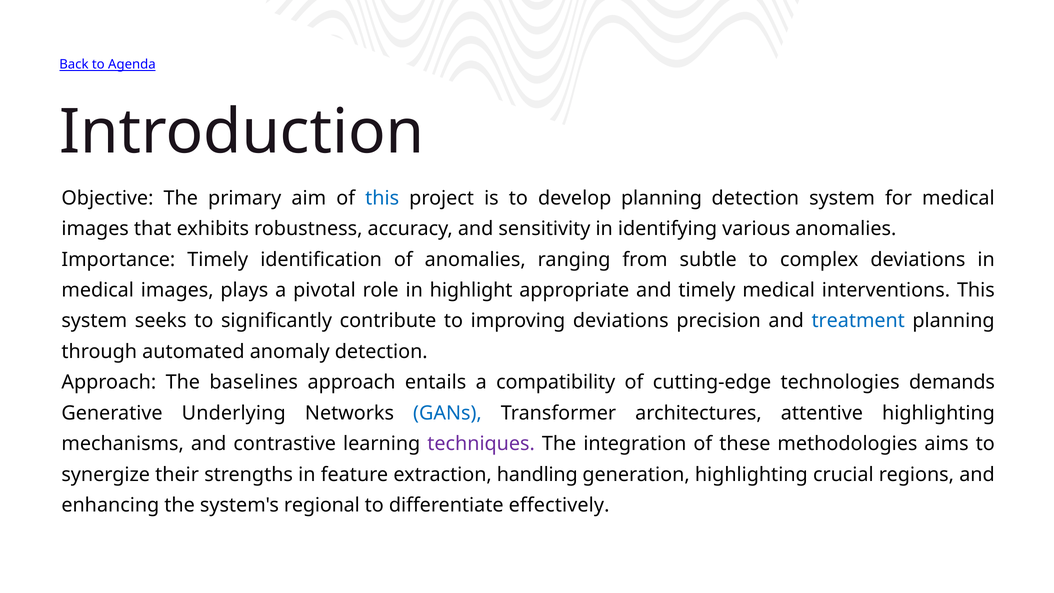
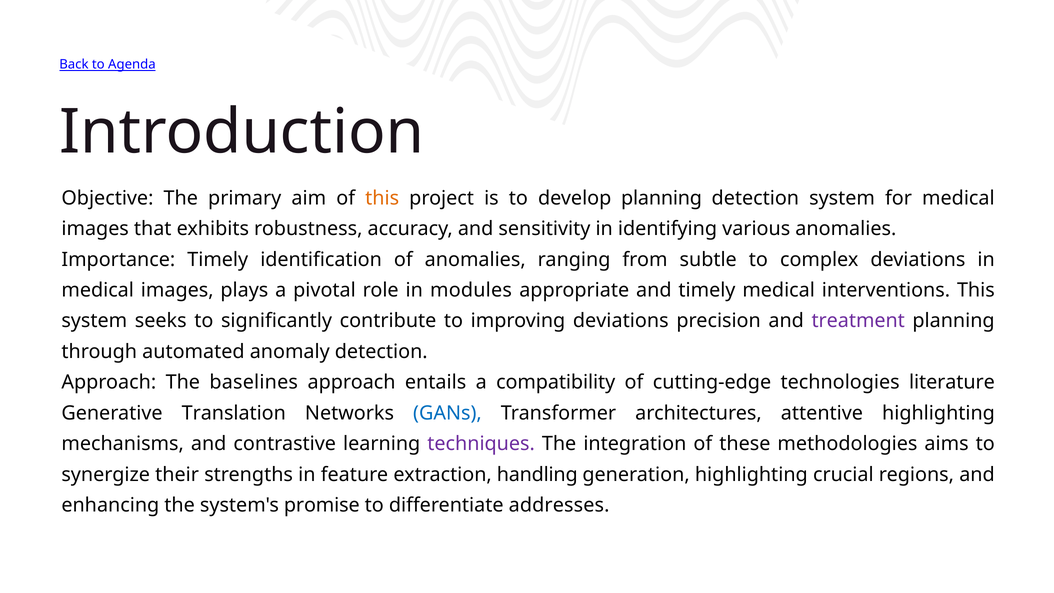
this colour: blue -> orange (382, 198)
highlight: highlight -> modules (471, 290)
treatment colour: blue -> purple (858, 321)
demands: demands -> literature (952, 382)
Underlying: Underlying -> Translation (234, 413)
regional: regional -> promise (322, 505)
effectively: effectively -> addresses (559, 505)
